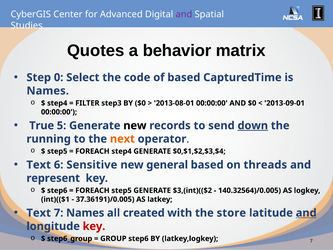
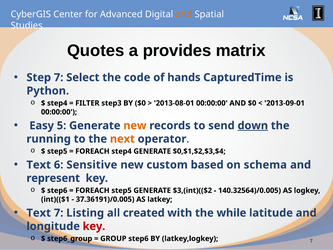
and colour: purple -> orange (184, 14)
behavior: behavior -> provides (177, 50)
Step 0: 0 -> 7 (59, 77)
of based: based -> hands (184, 77)
Names: Names -> Python (48, 91)
True: True -> Easy (42, 125)
new colour: black -> orange (135, 125)
general: general -> custom (167, 165)
threads: threads -> schema (265, 165)
7 Names: Names -> Listing (85, 213)
store: store -> while (231, 213)
and underline: present -> none (306, 213)
